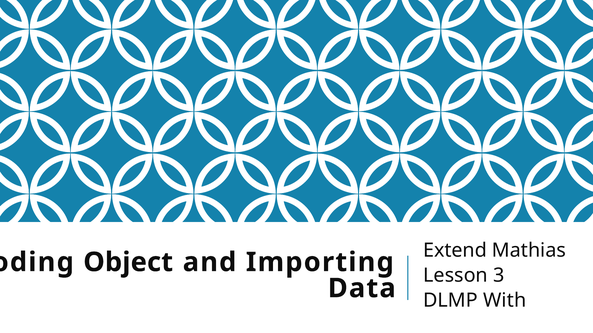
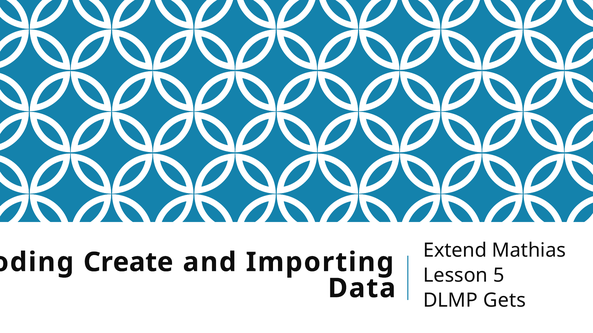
Object: Object -> Create (128, 263)
3: 3 -> 5 (499, 276)
With: With -> Gets (505, 301)
